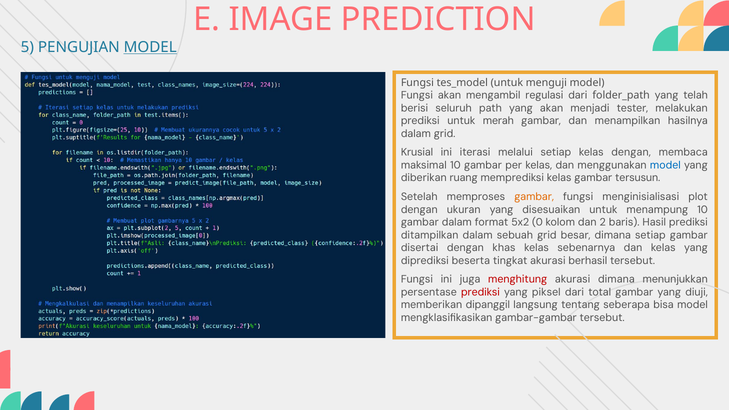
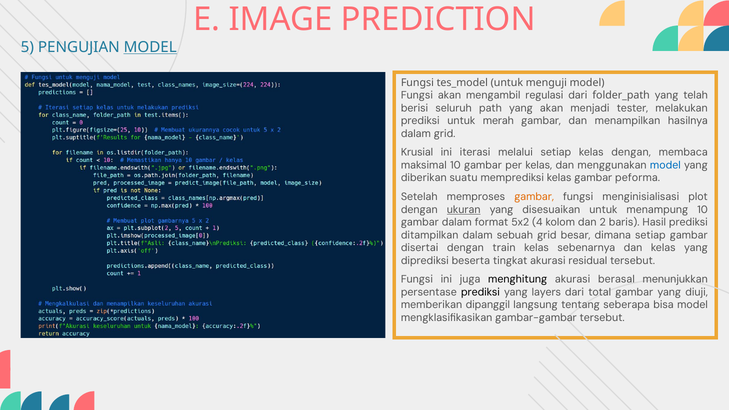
ruang: ruang -> suatu (464, 178)
tersusun: tersusun -> peforma (638, 178)
ukuran underline: none -> present (464, 210)
0: 0 -> 4 (537, 222)
khas: khas -> train (504, 248)
berhasil: berhasil -> residual (588, 261)
menghitung colour: red -> black (518, 279)
akurasi dimana: dimana -> berasal (616, 279)
prediksi colour: red -> black (480, 292)
piksel: piksel -> layers (546, 292)
